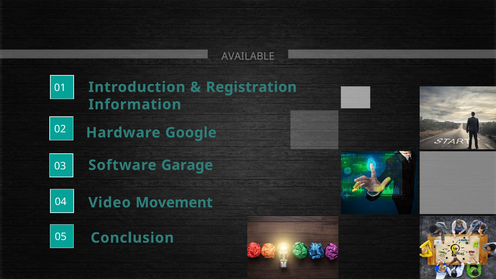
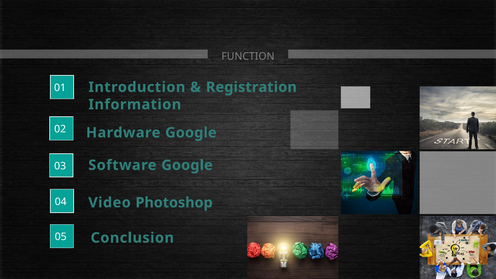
AVAILABLE: AVAILABLE -> FUNCTION (248, 56)
Software Garage: Garage -> Google (187, 165)
Movement: Movement -> Photoshop (174, 203)
